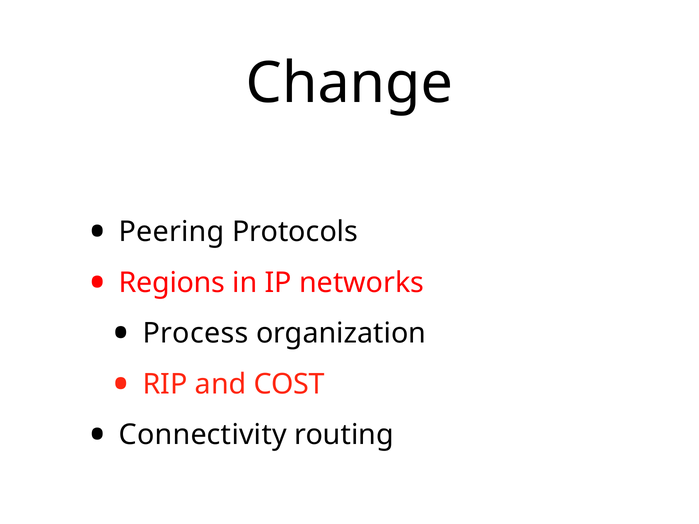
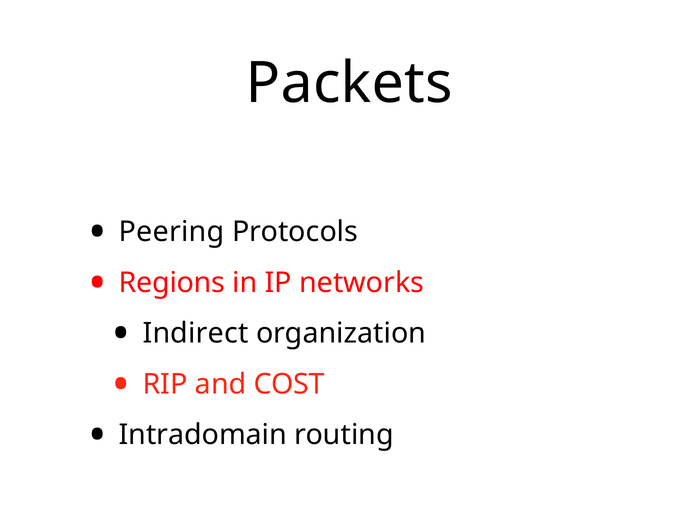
Change: Change -> Packets (349, 83)
Process: Process -> Indirect (196, 334)
Connectivity: Connectivity -> Intradomain (203, 435)
